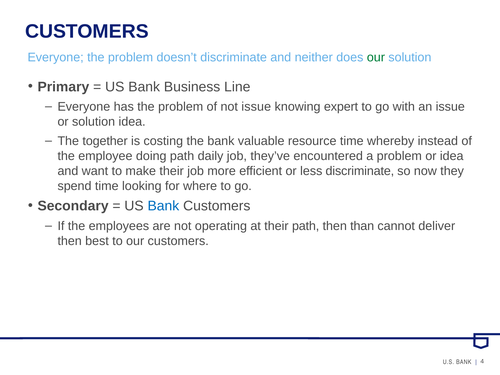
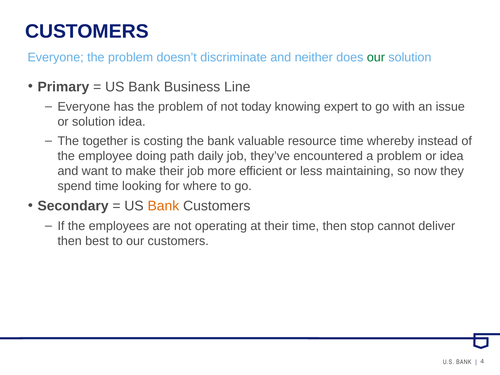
not issue: issue -> today (256, 107)
less discriminate: discriminate -> maintaining (360, 171)
Bank colour: blue -> orange (163, 206)
their path: path -> time (306, 226)
than: than -> stop (362, 226)
